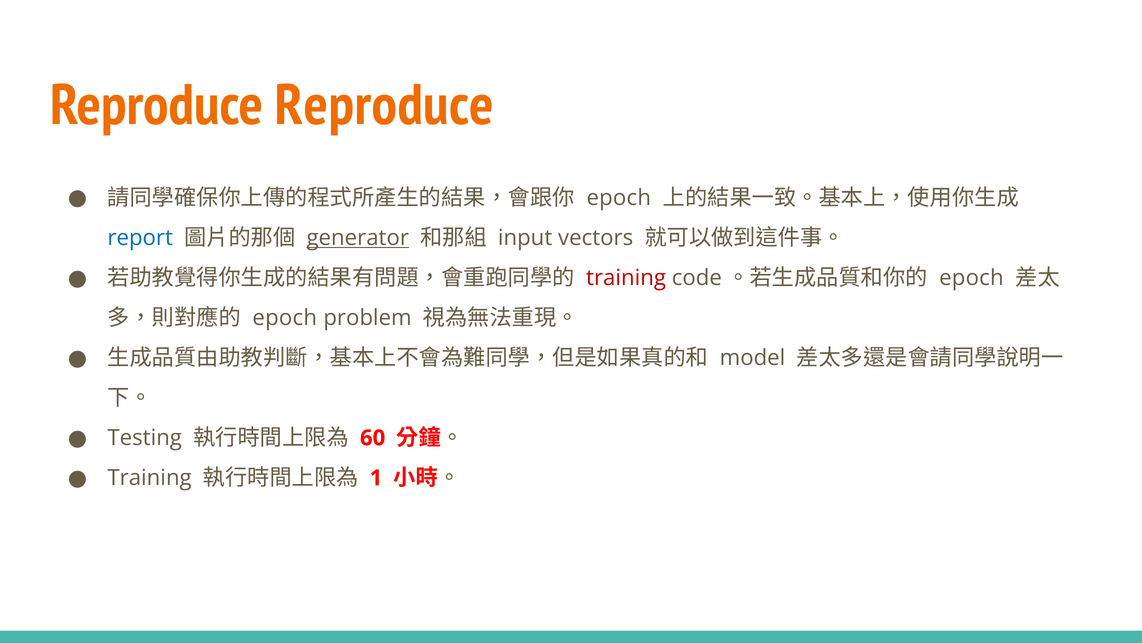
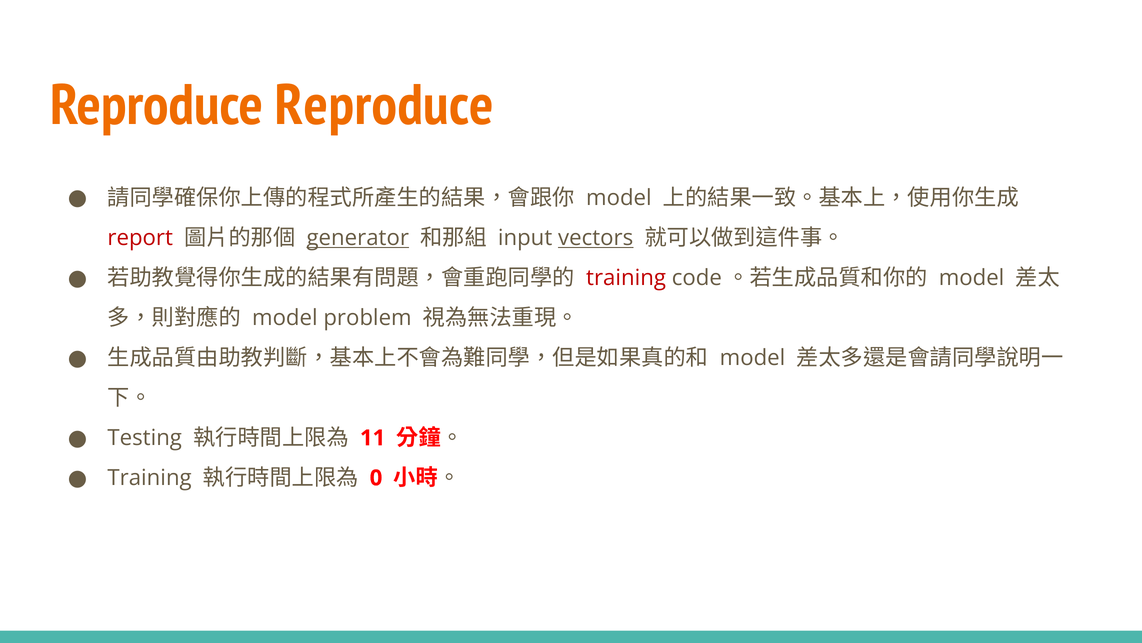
epoch: epoch -> model (619, 198)
report colour: blue -> red (140, 238)
vectors underline: none -> present (596, 238)
epoch: epoch -> model (972, 278)
epoch: epoch -> model (285, 318)
60: 60 -> 11 (373, 438)
1: 1 -> 0 (376, 478)
